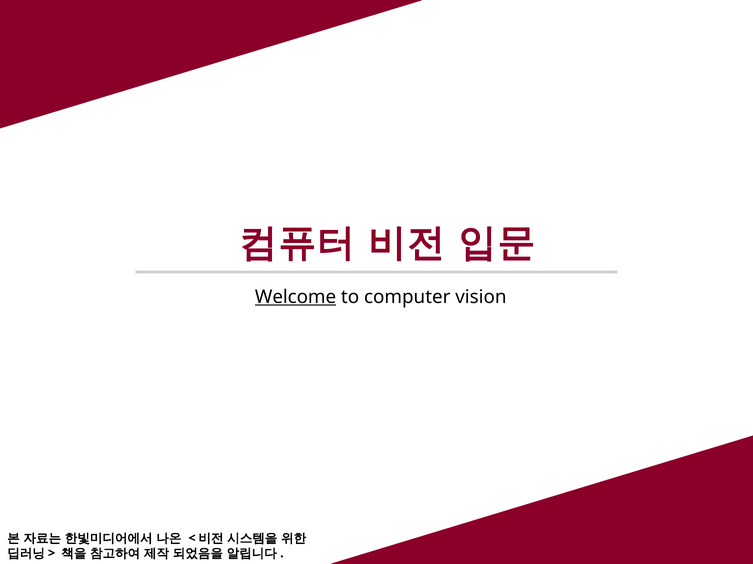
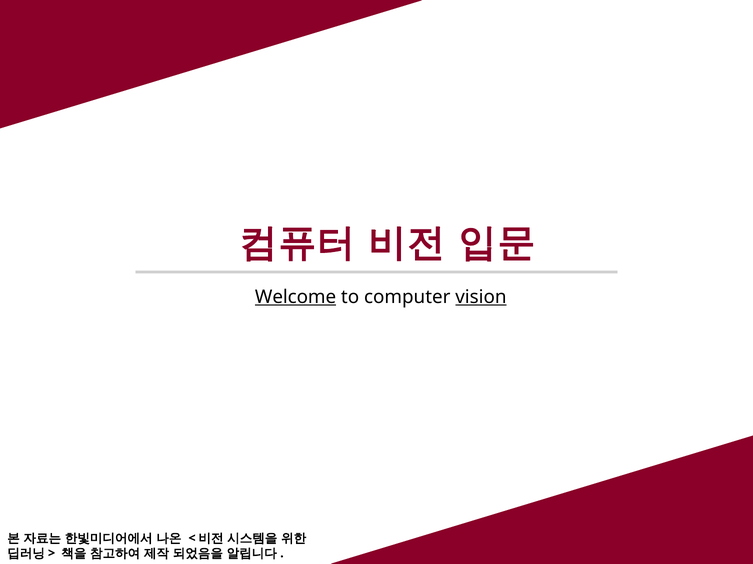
vision underline: none -> present (481, 297)
